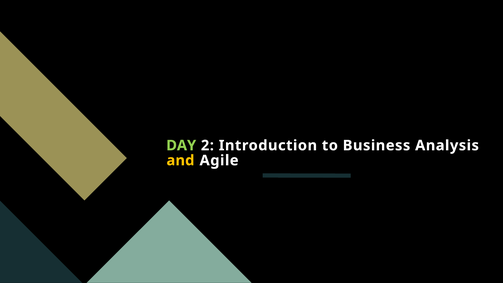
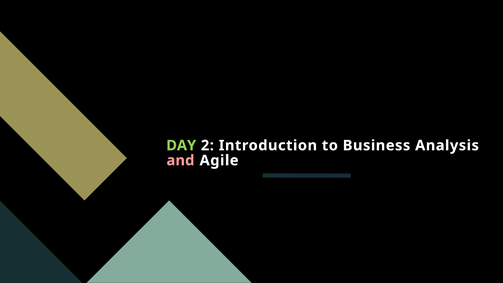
and colour: yellow -> pink (180, 160)
